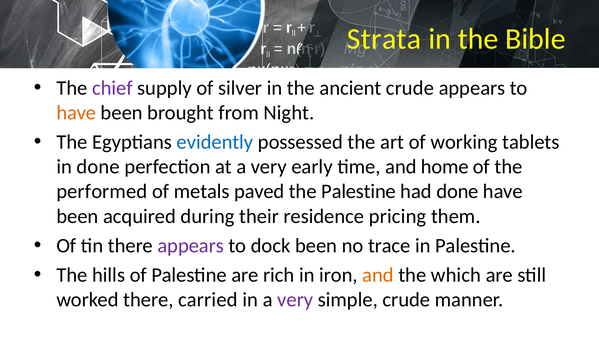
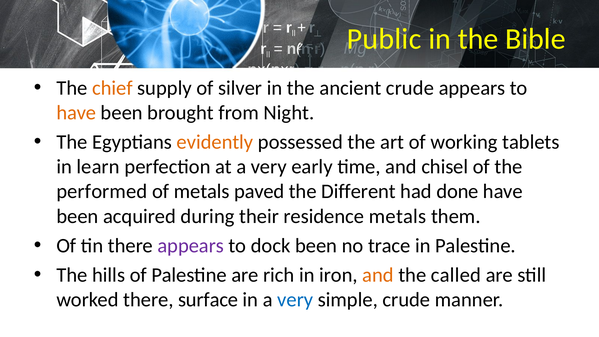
Strata: Strata -> Public (384, 39)
chief colour: purple -> orange (112, 88)
evidently colour: blue -> orange (215, 142)
in done: done -> learn (98, 167)
home: home -> chisel (445, 167)
the Palestine: Palestine -> Different (359, 191)
residence pricing: pricing -> metals (398, 216)
which: which -> called (456, 275)
carried: carried -> surface (208, 300)
very colour: purple -> blue (295, 300)
